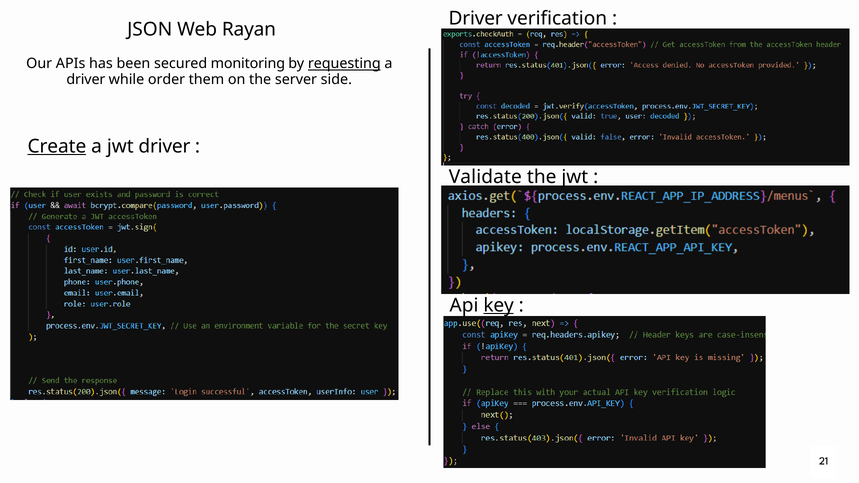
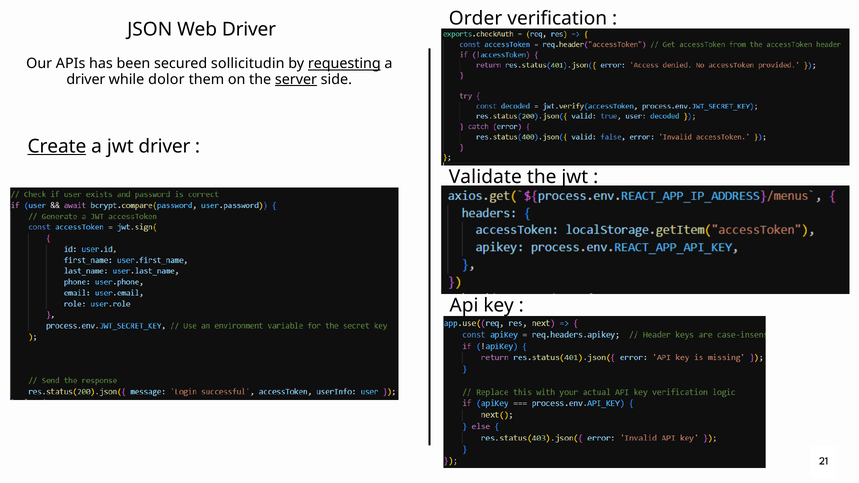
Driver: Driver -> Order (476, 18)
Web Rayan: Rayan -> Driver (249, 29)
monitoring: monitoring -> sollicitudin (248, 64)
order: order -> dolor (166, 79)
server underline: none -> present (296, 79)
key underline: present -> none (499, 305)
